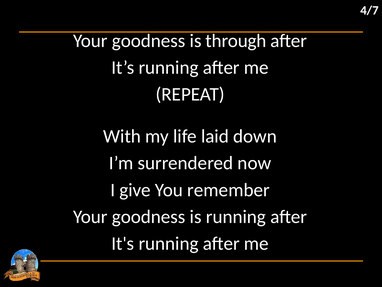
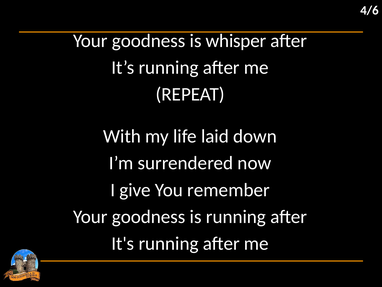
4/7: 4/7 -> 4/6 (369, 10)
through: through -> whisper (236, 41)
